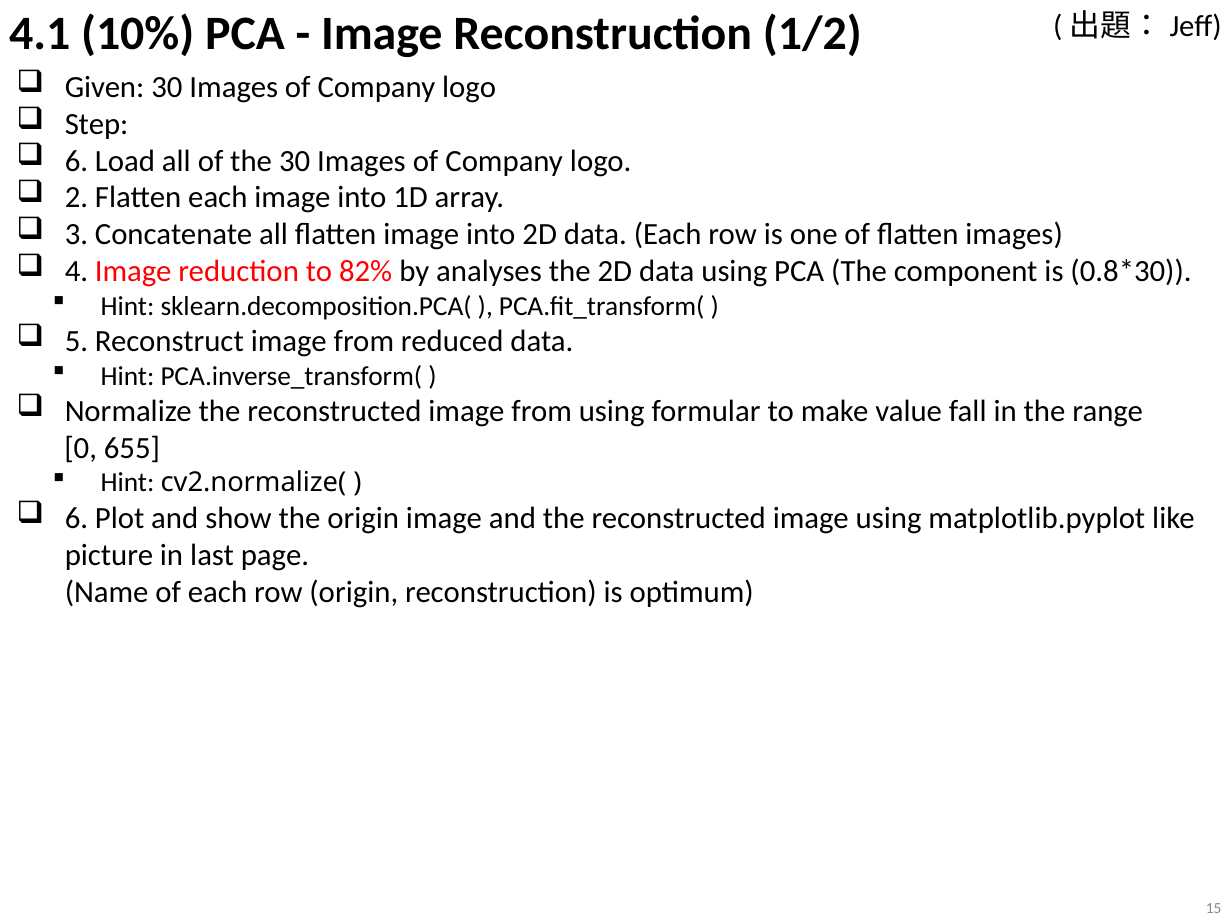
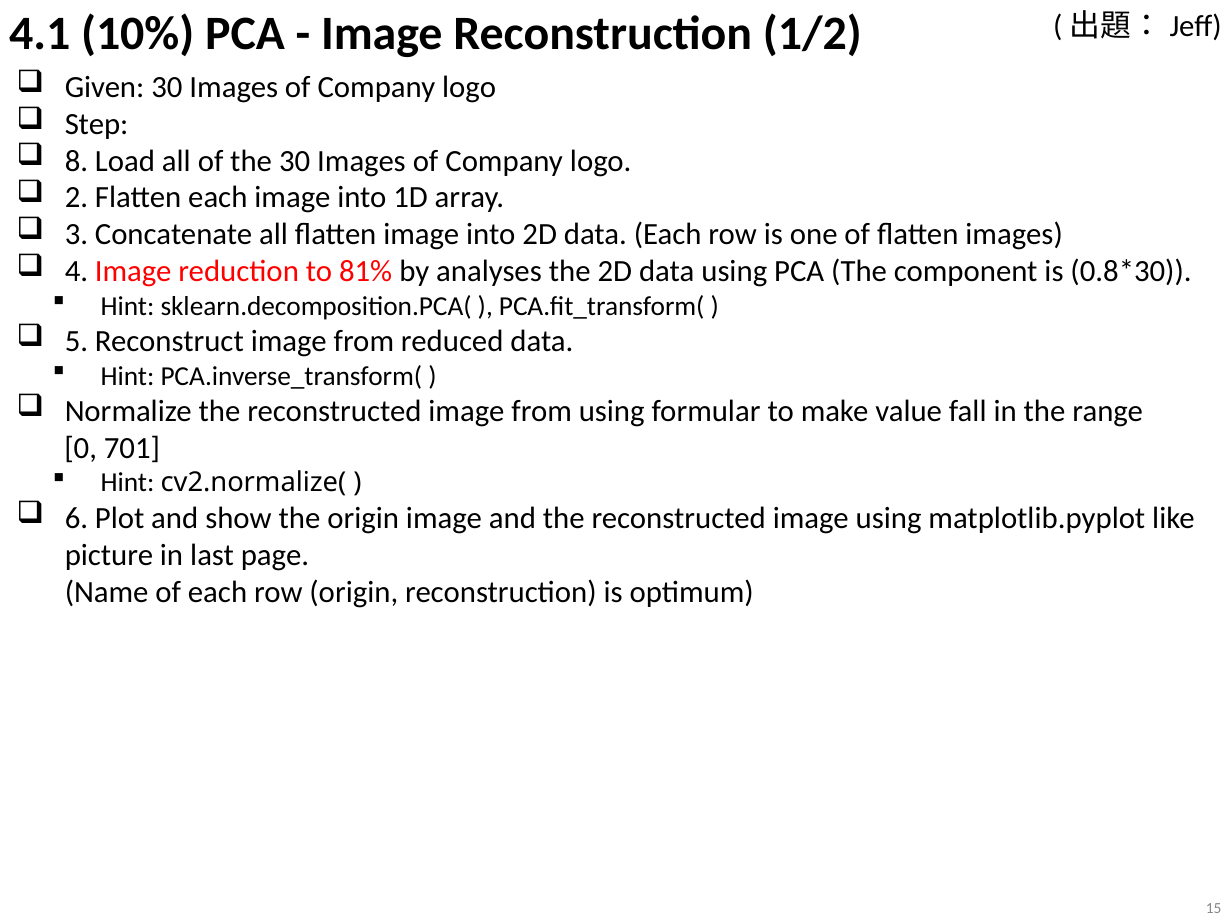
6: 6 -> 8 (76, 161)
82%: 82% -> 81% (366, 272)
655: 655 -> 701 (132, 448)
